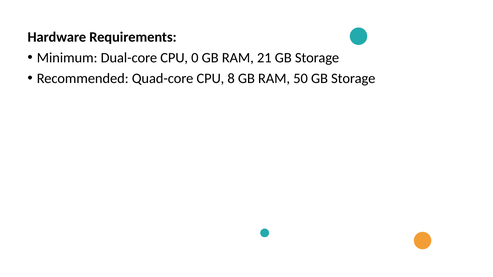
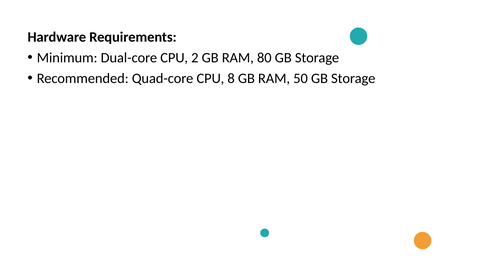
0: 0 -> 2 (195, 58)
21: 21 -> 80 (264, 58)
